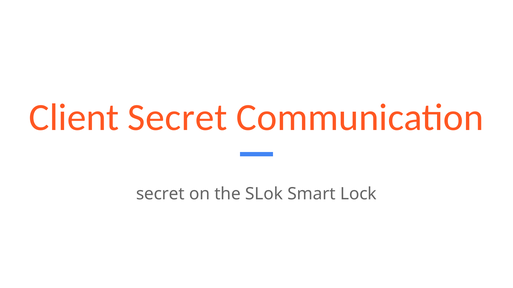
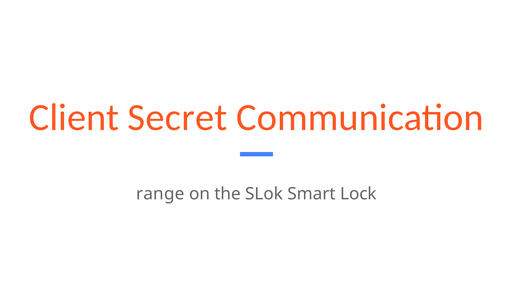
secret: secret -> range (160, 194)
